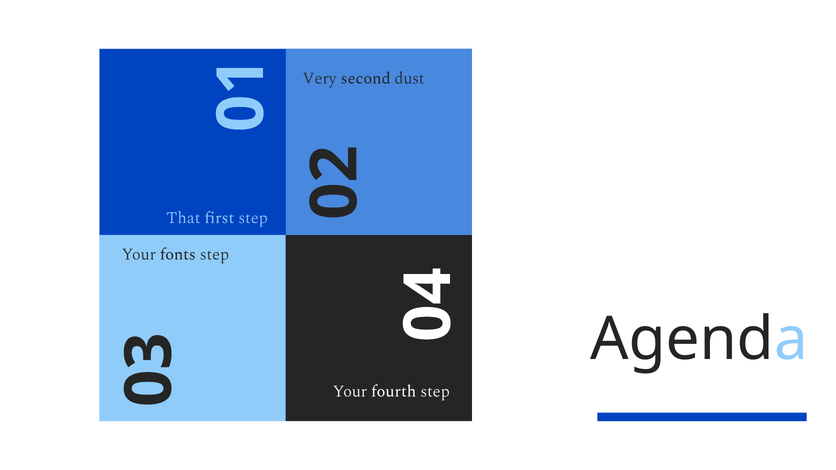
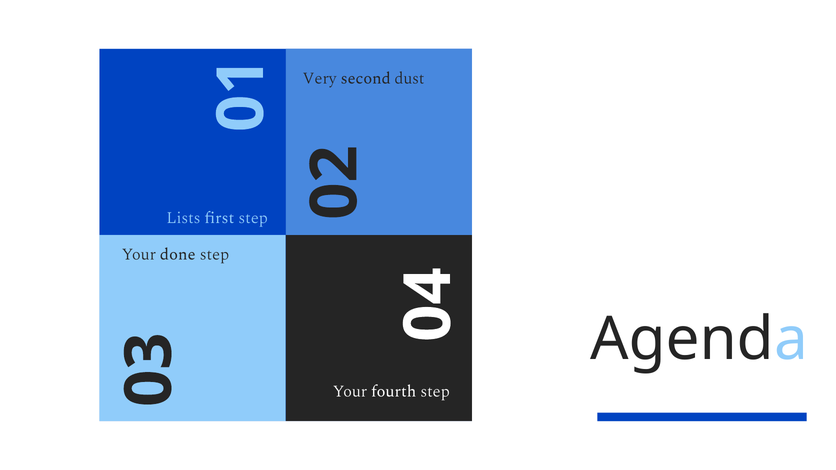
That: That -> Lists (184, 218)
fonts: fonts -> done (178, 254)
